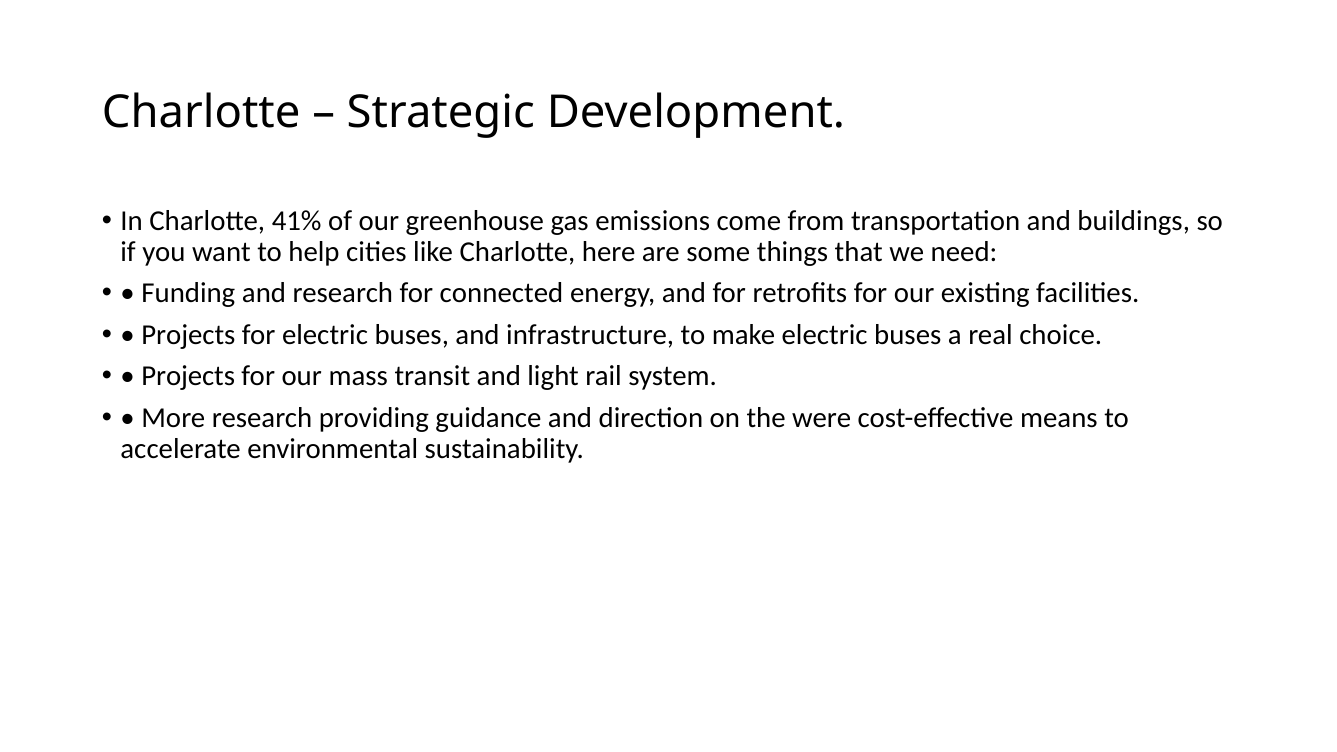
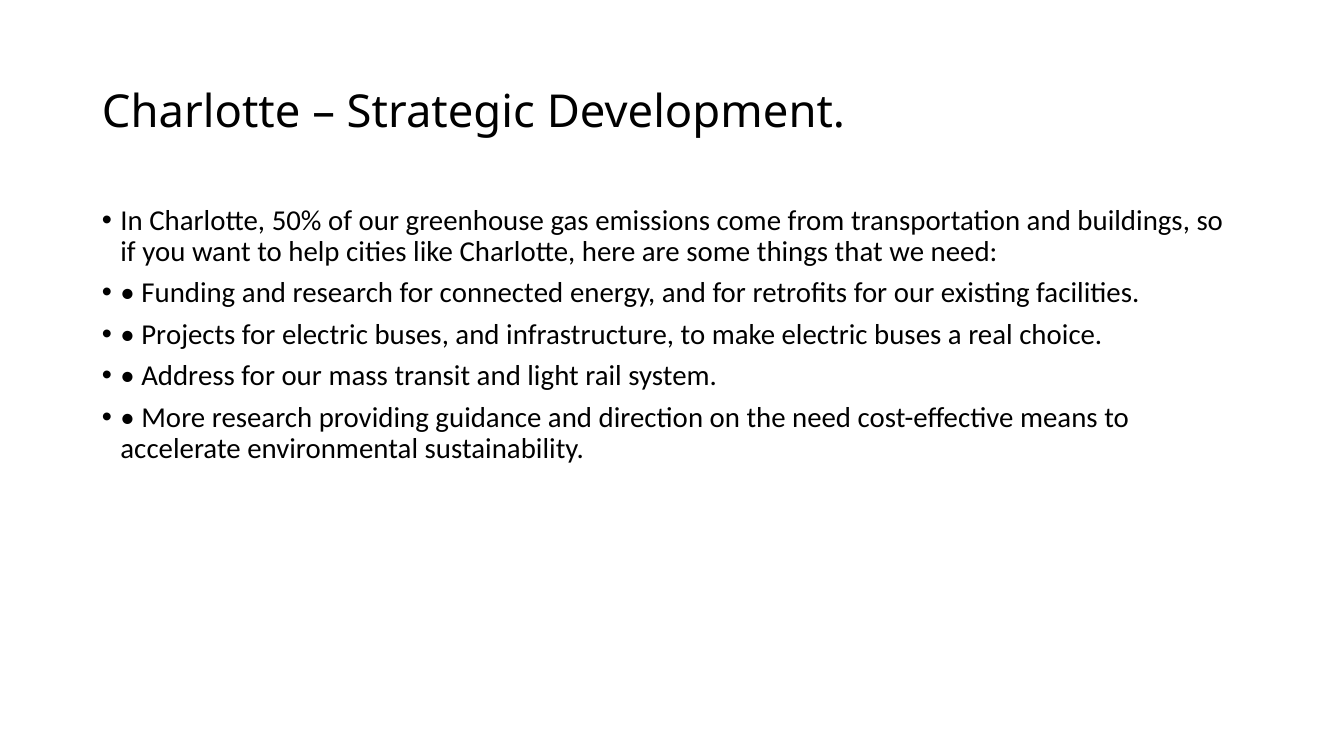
41%: 41% -> 50% (297, 221)
Projects: Projects -> Address (188, 376)
the were: were -> need (822, 418)
